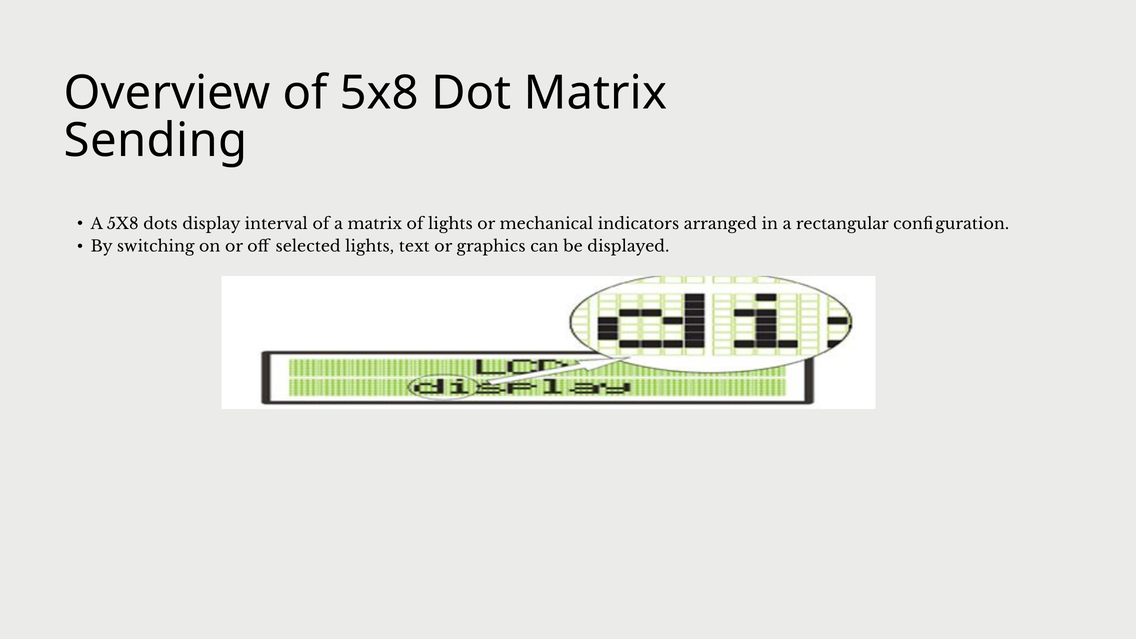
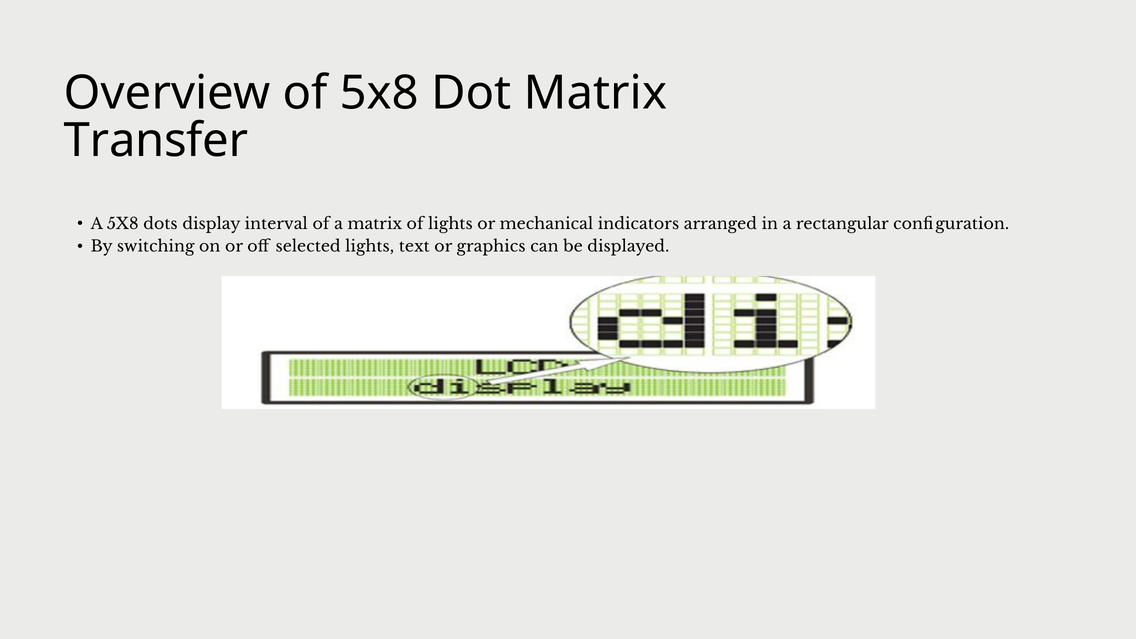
Sending: Sending -> Transfer (156, 141)
